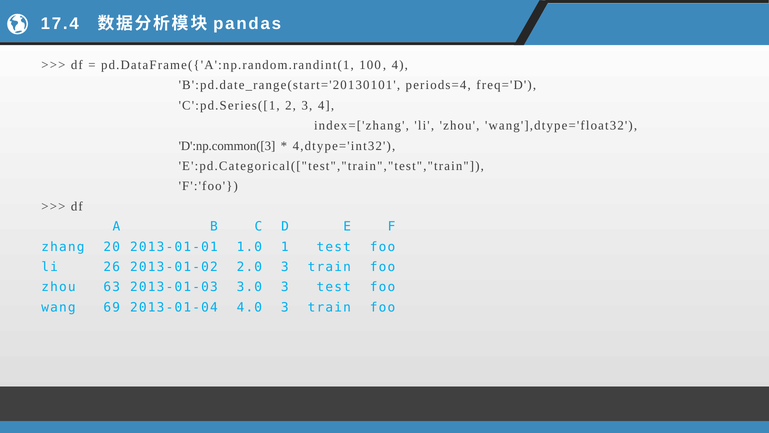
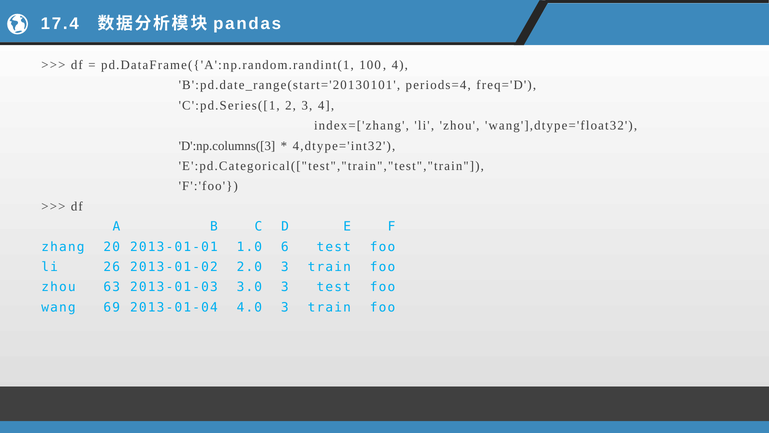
D':np.common([3: D':np.common([3 -> D':np.columns([3 (227, 146)
1: 1 -> 6 (285, 247)
